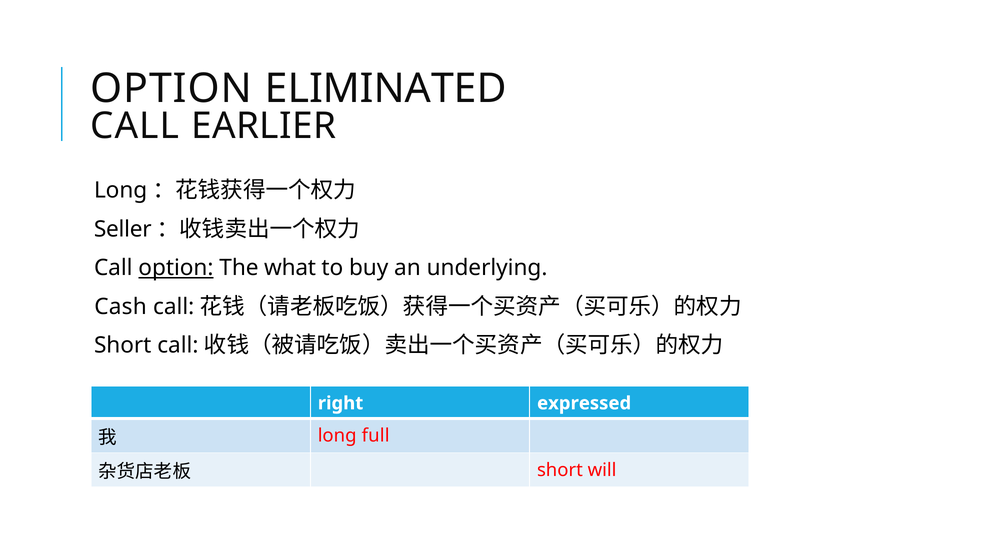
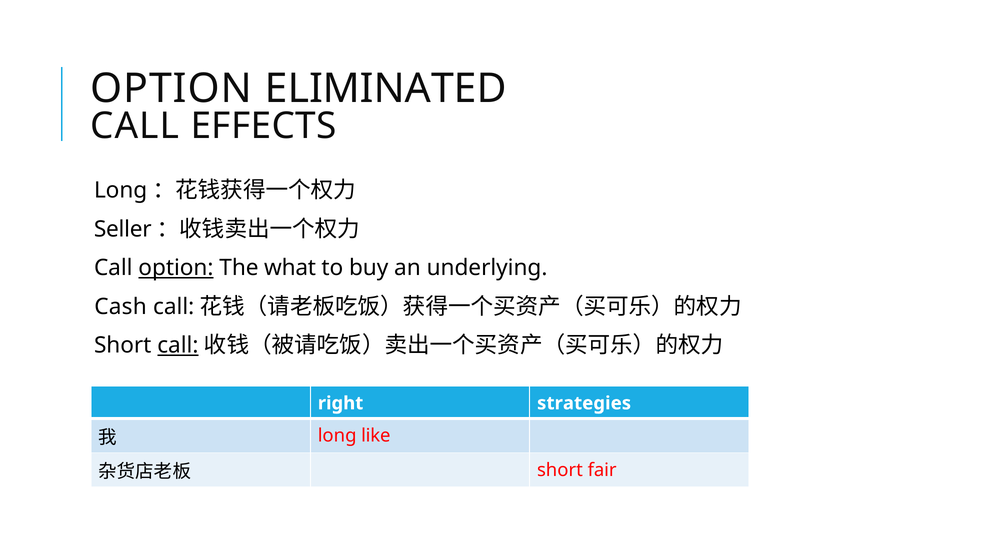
EARLIER: EARLIER -> EFFECTS (264, 126)
call underline: none -> present (178, 346)
expressed: expressed -> strategies (584, 403)
full: full -> like (376, 436)
will: will -> fair (602, 470)
